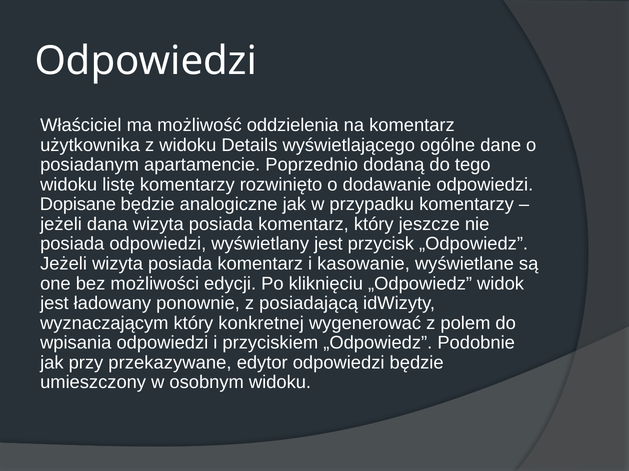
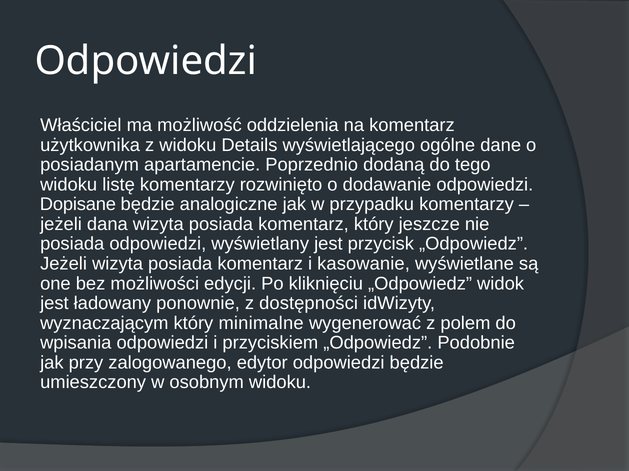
posiadającą: posiadającą -> dostępności (309, 304)
konkretnej: konkretnej -> minimalne (261, 324)
przekazywane: przekazywane -> zalogowanego (170, 363)
